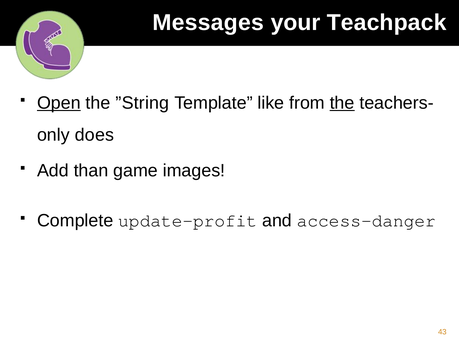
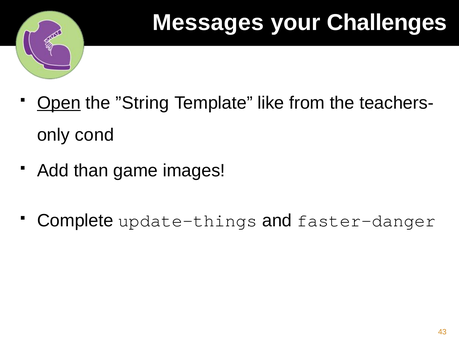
Teachpack: Teachpack -> Challenges (387, 23)
the underline: present -> none (342, 103)
does: does -> cond (94, 135)
update-profit: update-profit -> update-things (188, 221)
access-danger: access-danger -> faster-danger (366, 221)
